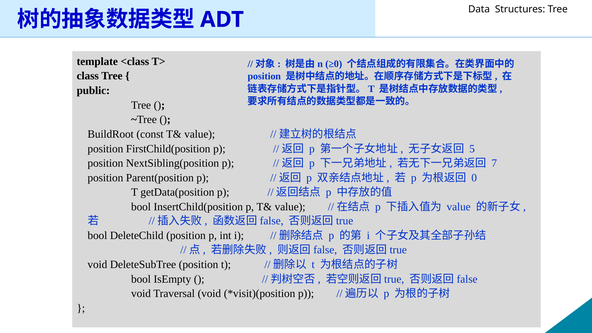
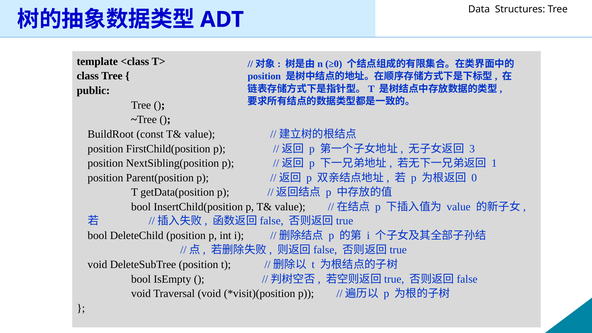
5: 5 -> 3 (472, 149)
7: 7 -> 1 (494, 163)
